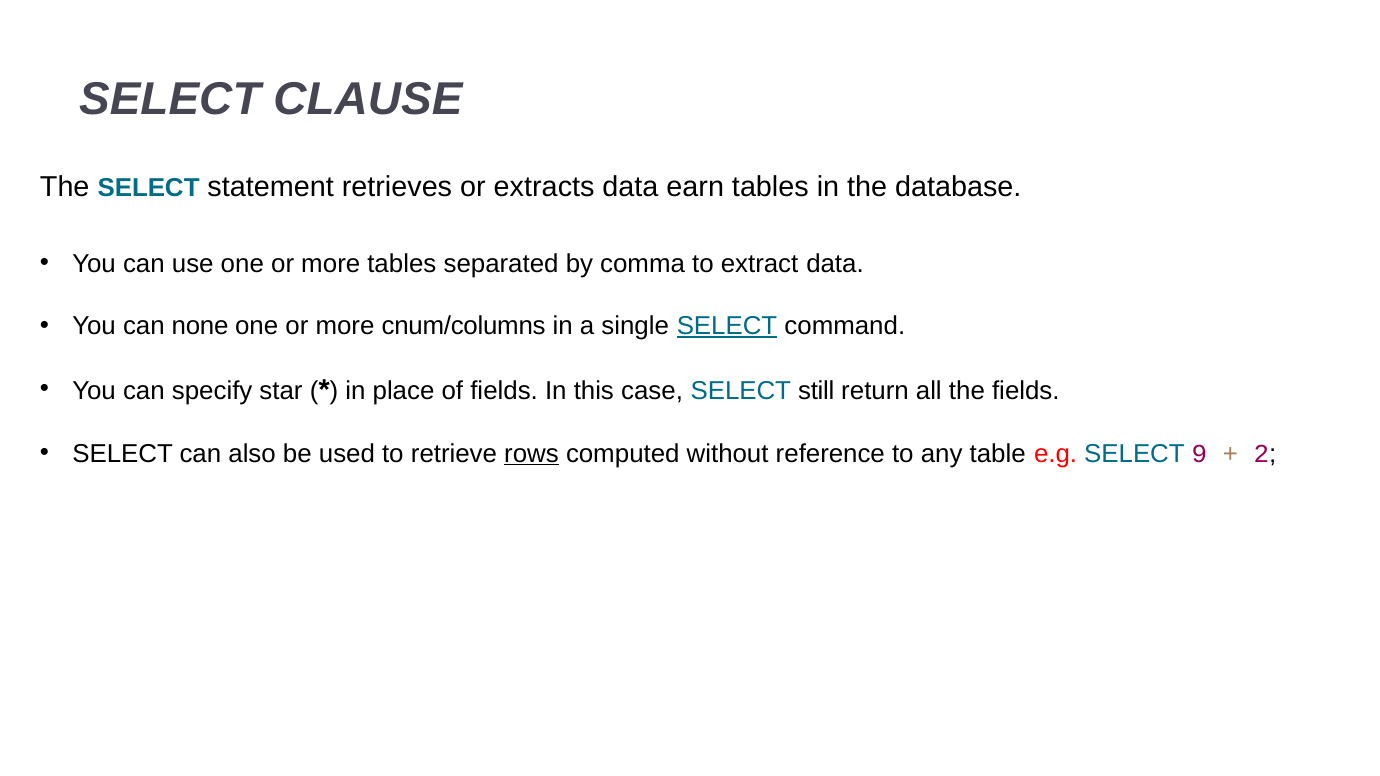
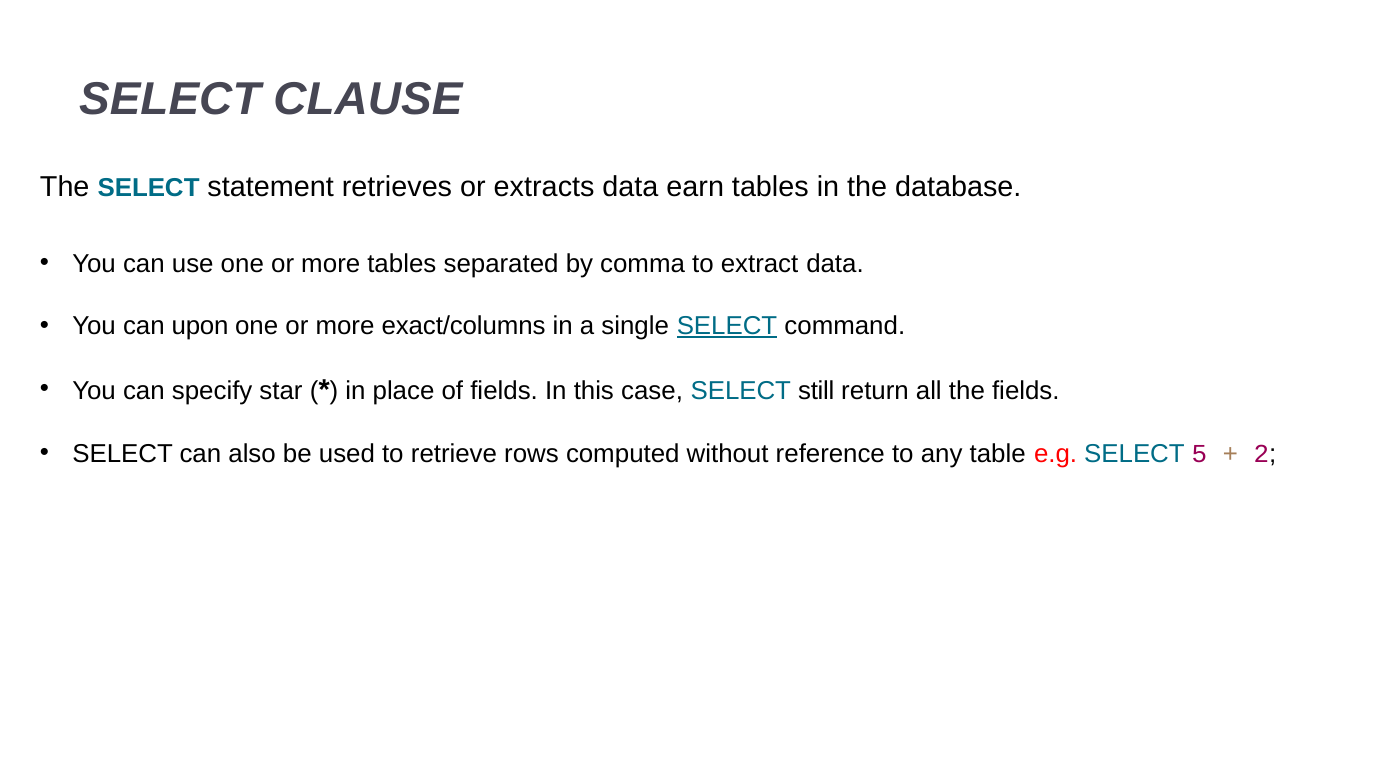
none: none -> upon (200, 326)
cnum/columns: cnum/columns -> exact/columns (464, 326)
rows underline: present -> none (531, 454)
9: 9 -> 5 (1199, 454)
